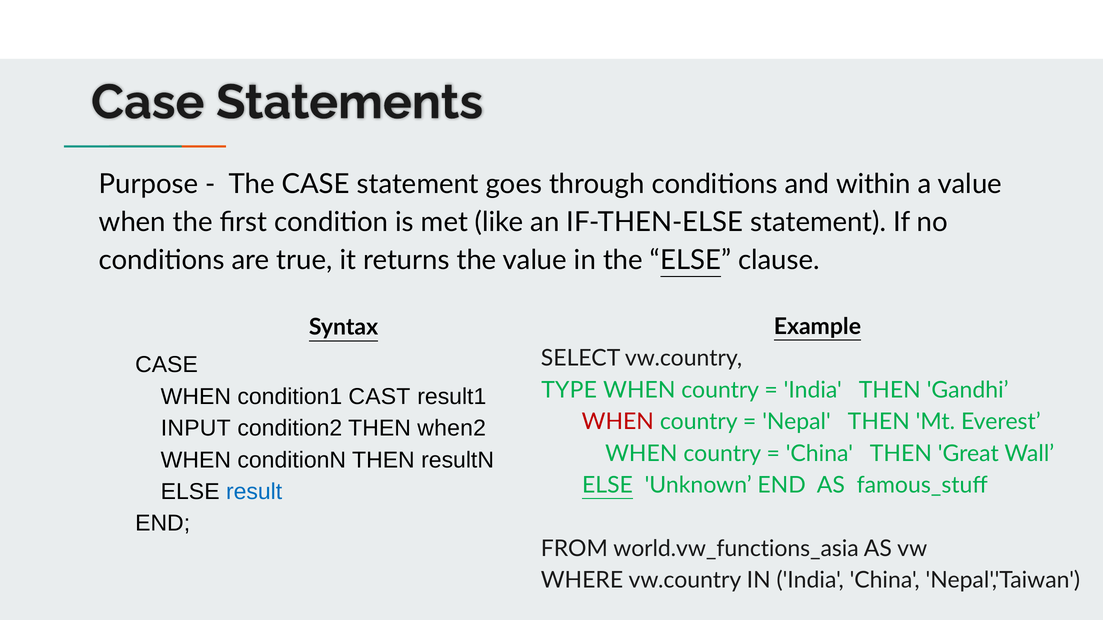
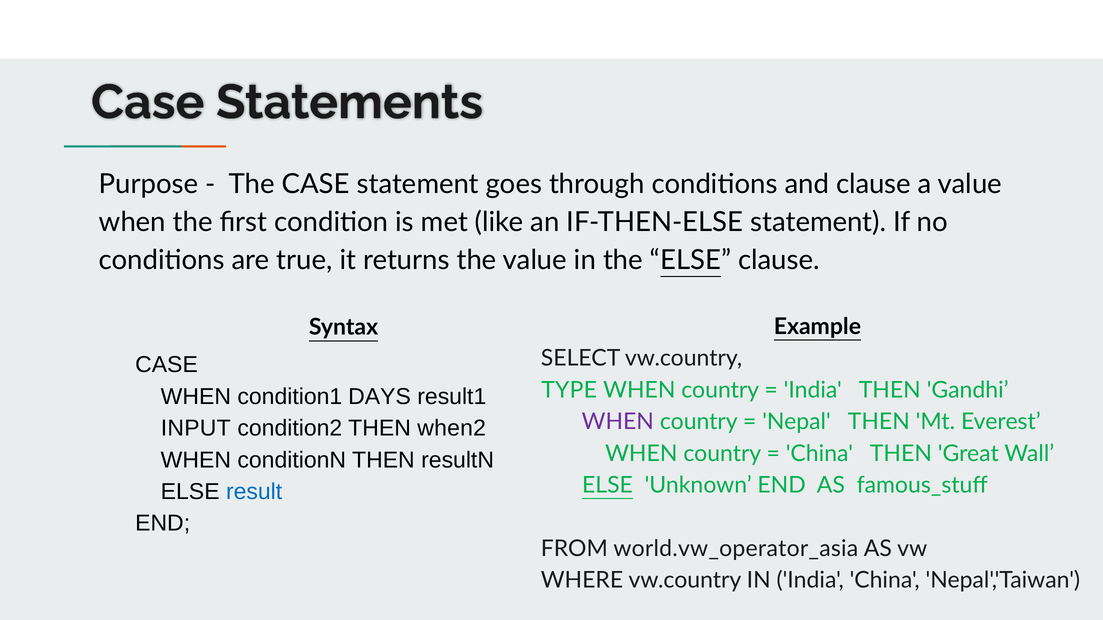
and within: within -> clause (873, 184)
CAST: CAST -> DAYS (380, 397)
WHEN colour: red -> purple (618, 422)
world.vw_functions_asia: world.vw_functions_asia -> world.vw_operator_asia (736, 549)
